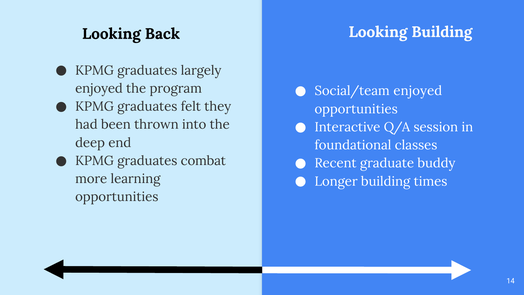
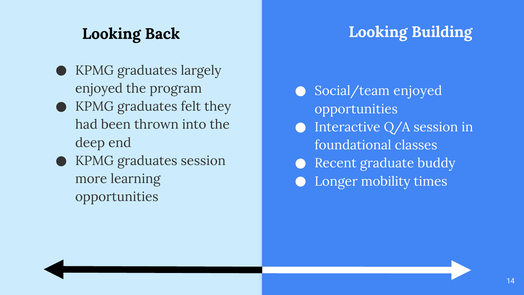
graduates combat: combat -> session (203, 161)
Longer building: building -> mobility (386, 181)
